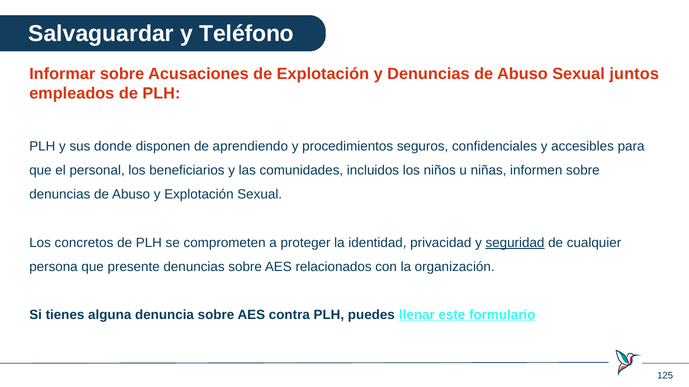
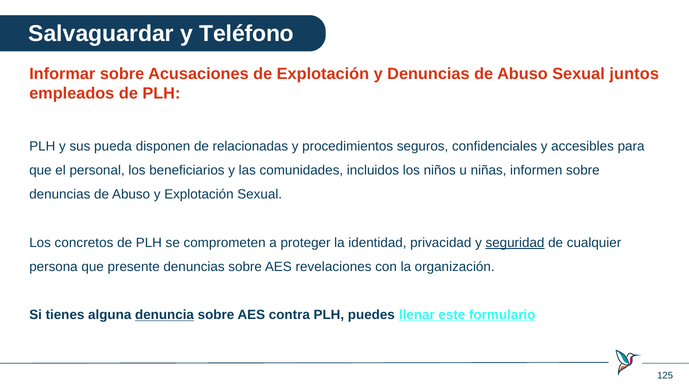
donde: donde -> pueda (113, 147)
aprendiendo: aprendiendo -> relacionadas (250, 147)
relacionados: relacionados -> revelaciones (334, 267)
denuncia underline: none -> present (165, 315)
